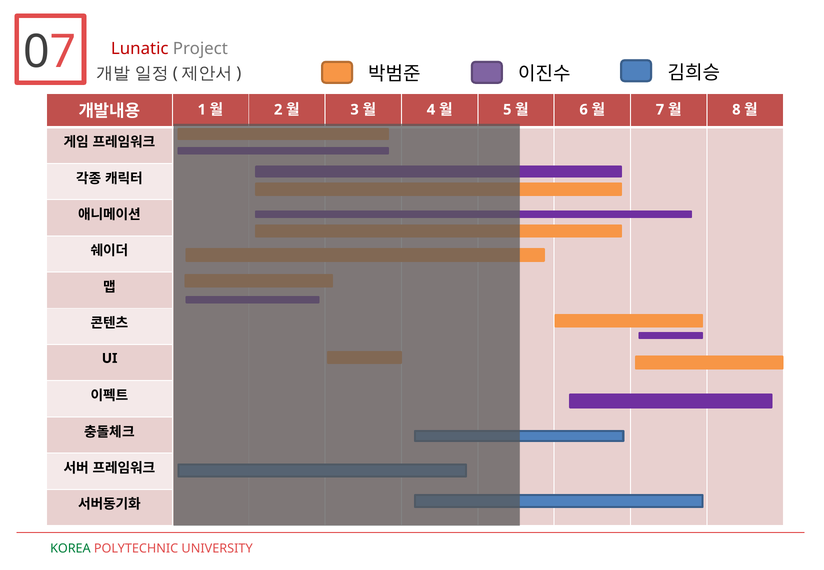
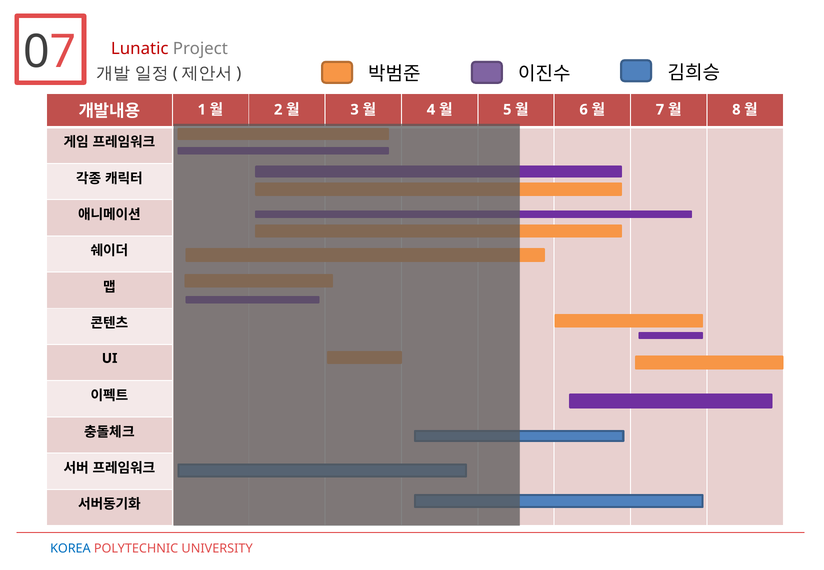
KOREA colour: green -> blue (70, 549)
